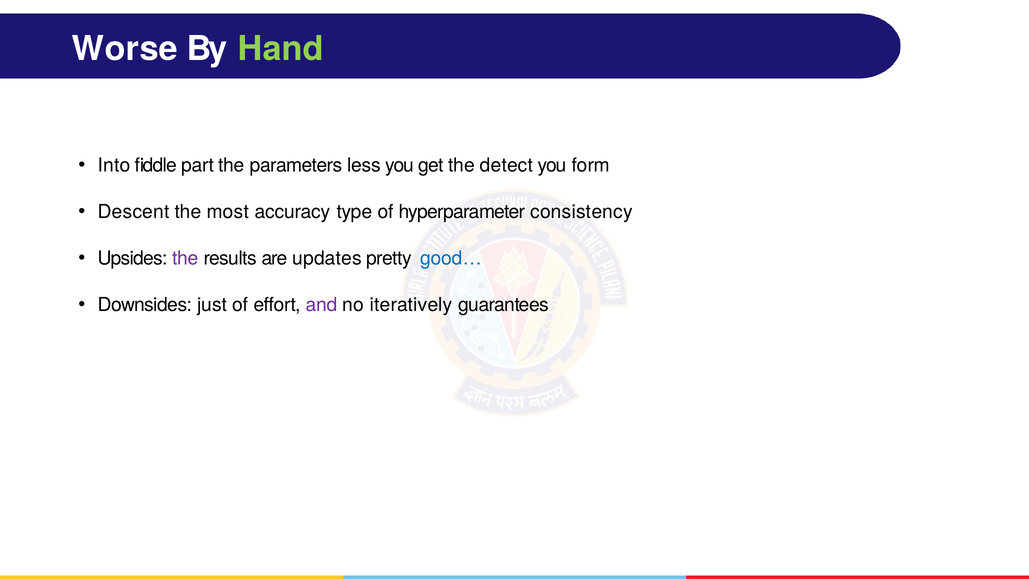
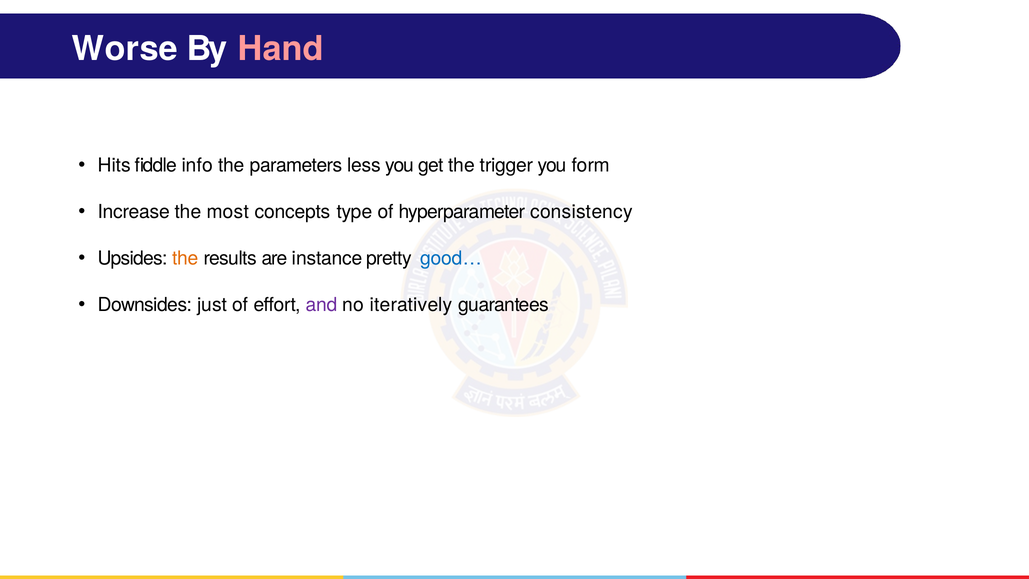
Hand colour: light green -> pink (281, 49)
Into: Into -> Hits (114, 165)
part: part -> info (197, 165)
detect: detect -> trigger (507, 165)
Descent: Descent -> Increase (134, 212)
accuracy: accuracy -> concepts (293, 212)
the colour: purple -> orange (185, 258)
updates: updates -> instance (327, 258)
